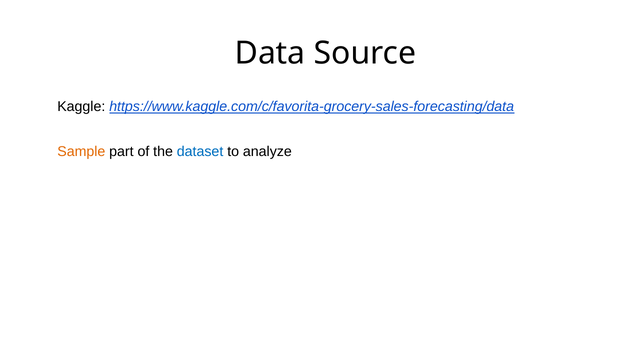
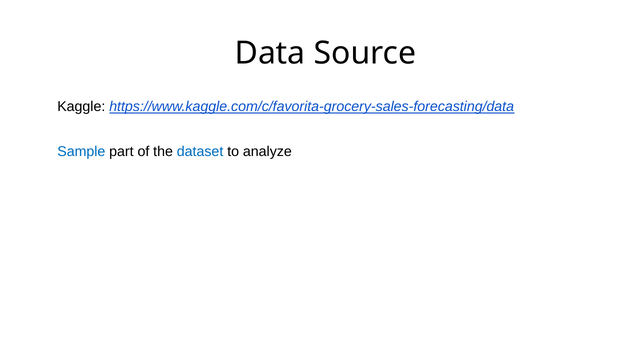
Sample colour: orange -> blue (81, 152)
